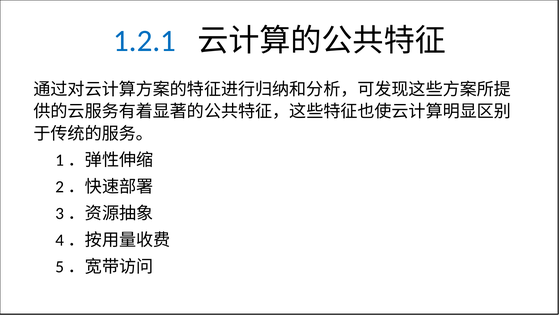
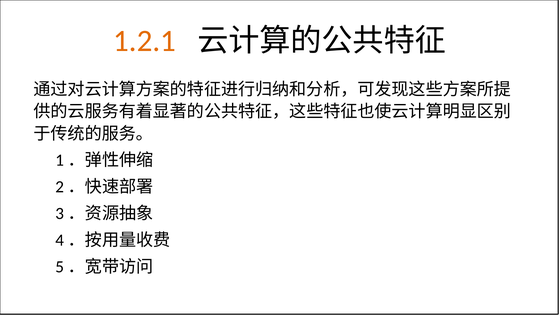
1.2.1 colour: blue -> orange (145, 41)
